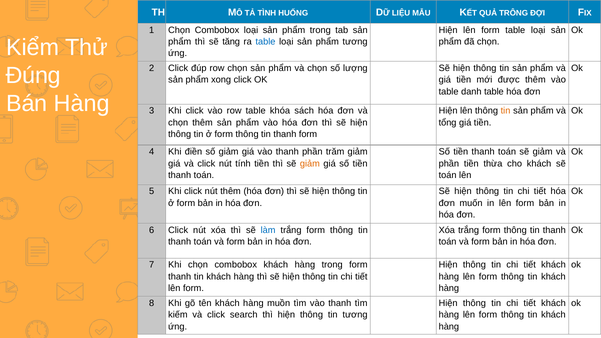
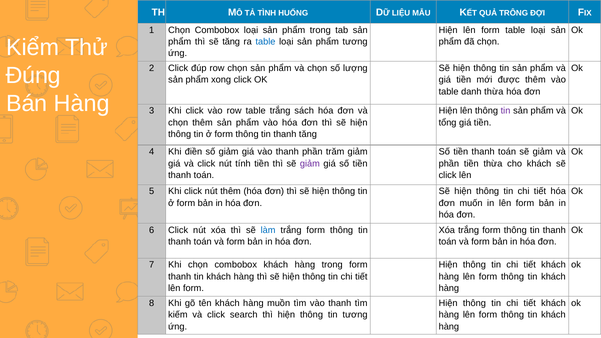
danh table: table -> thừa (494, 92)
table khóa: khóa -> trắng (280, 111)
tin colour: orange -> purple (506, 111)
thanh form: form -> tăng (308, 134)
giảm colour: orange -> purple (310, 164)
toán: toán -> click (448, 175)
